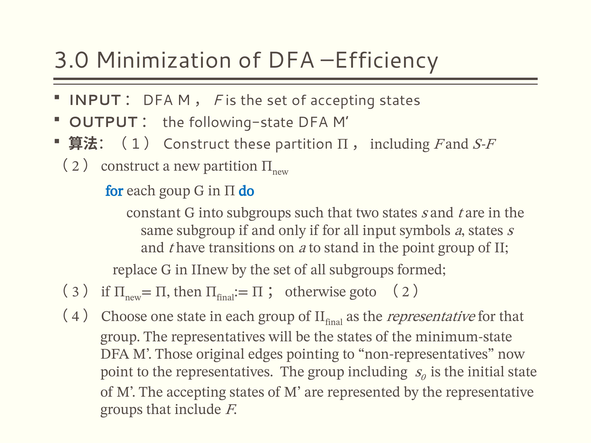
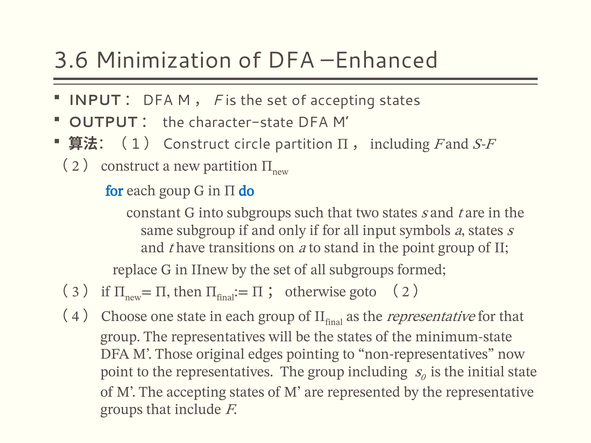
3.0: 3.0 -> 3.6 (71, 60)
Efficiency: Efficiency -> Enhanced (380, 60)
following-state: following-state -> character-state (241, 122)
these: these -> circle (252, 144)
